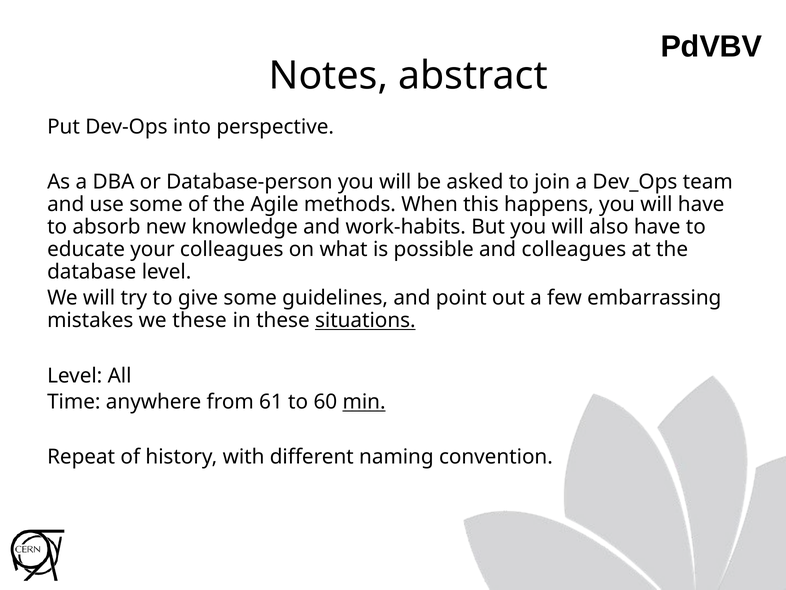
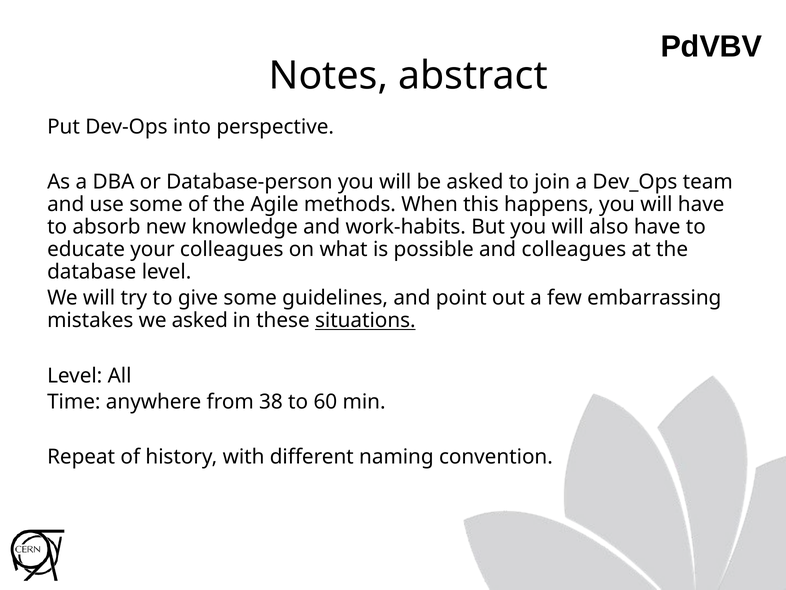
we these: these -> asked (200, 320)
61: 61 -> 38 (271, 402)
min underline: present -> none (364, 402)
